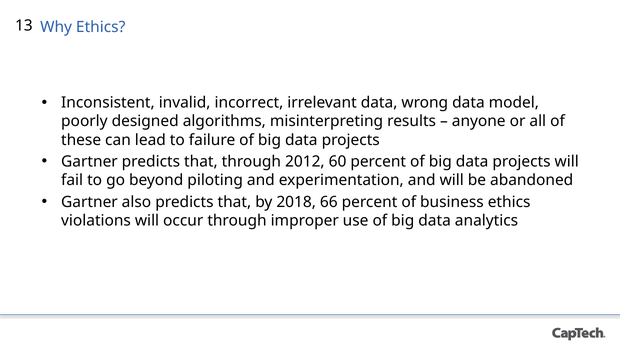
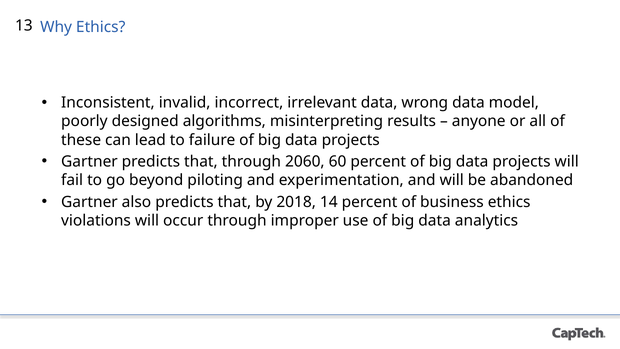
2012: 2012 -> 2060 (305, 162)
66: 66 -> 14 (329, 202)
